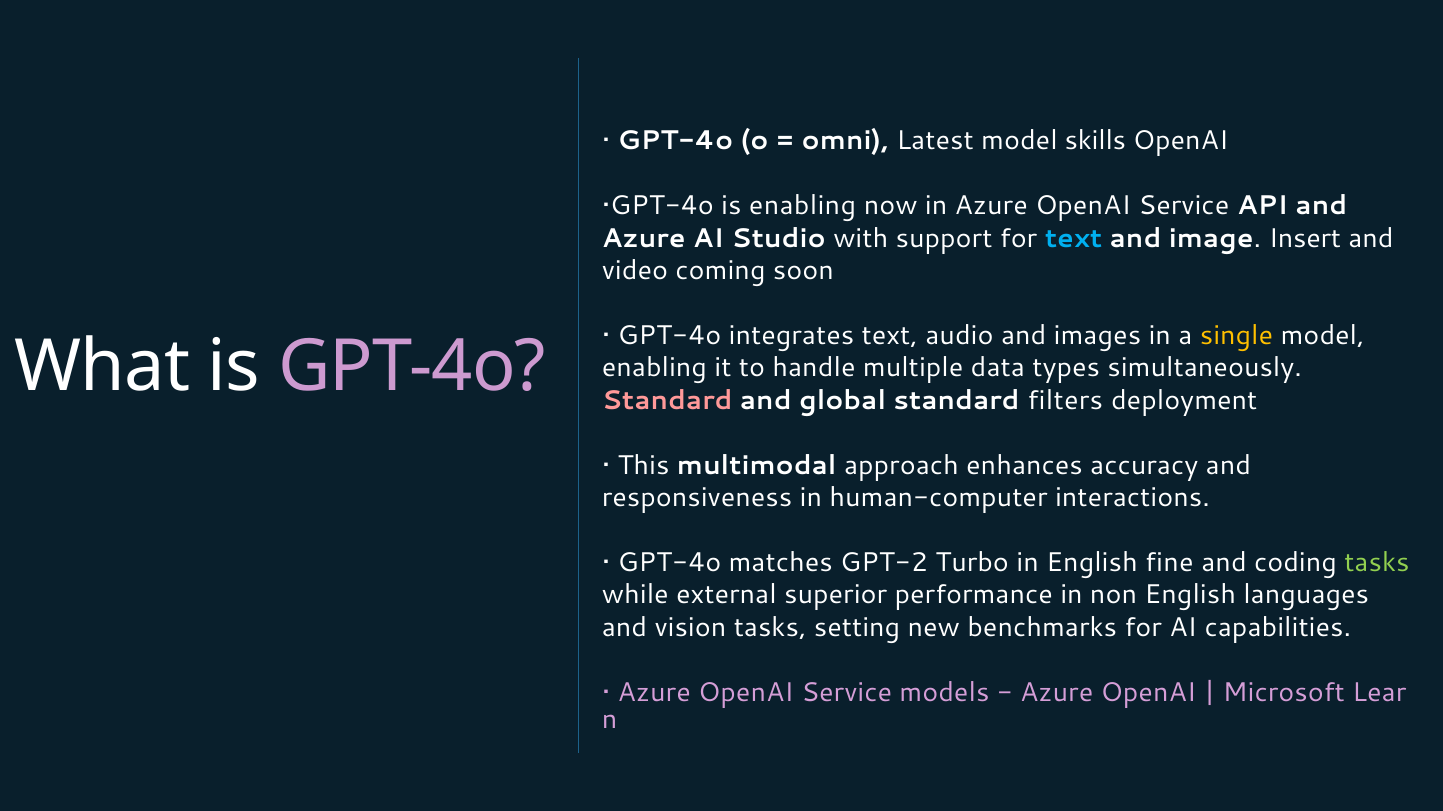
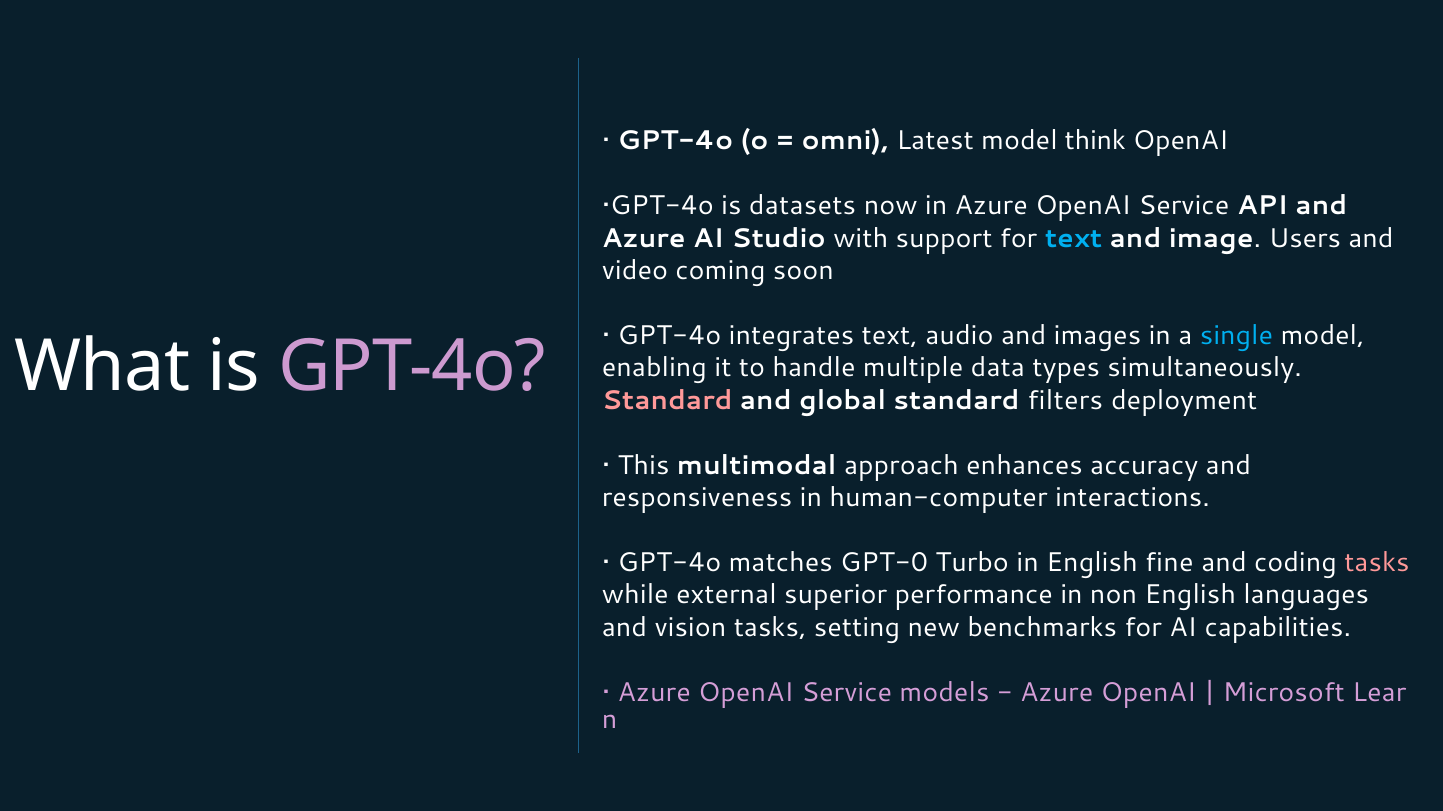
skills: skills -> think (1095, 141)
is enabling: enabling -> datasets (803, 206)
Insert: Insert -> Users (1305, 238)
single colour: yellow -> light blue (1237, 336)
GPT-2: GPT-2 -> GPT-0 (884, 563)
tasks colour: light green -> pink (1377, 563)
